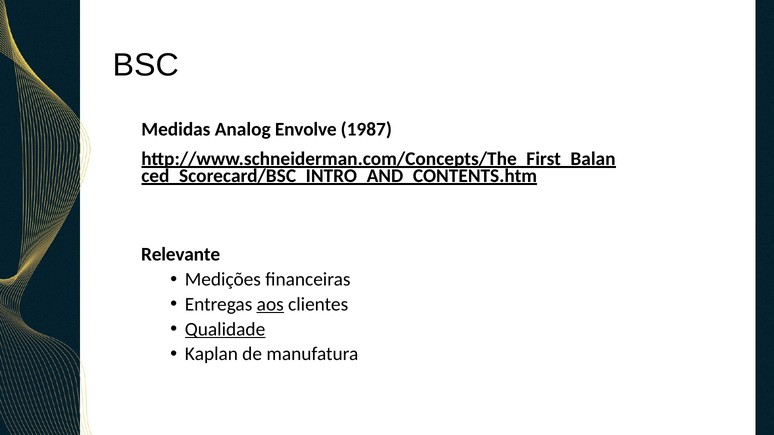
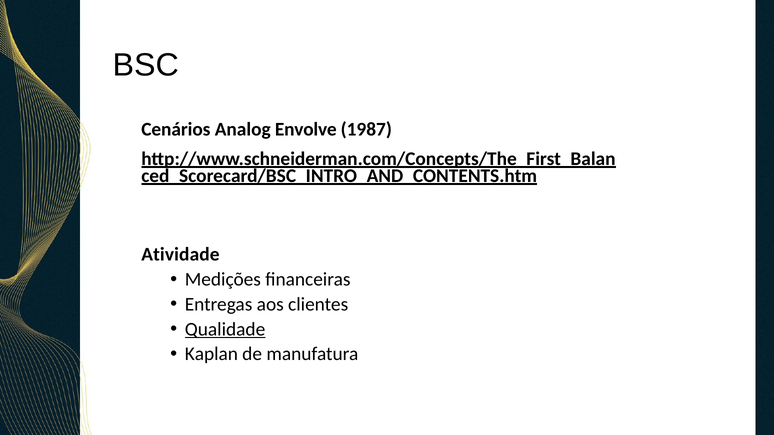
Medidas: Medidas -> Cenários (176, 130)
Relevante: Relevante -> Atividade (180, 255)
aos underline: present -> none (270, 305)
